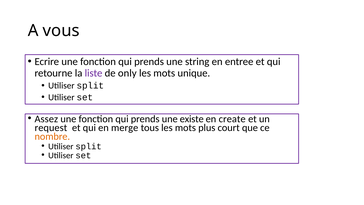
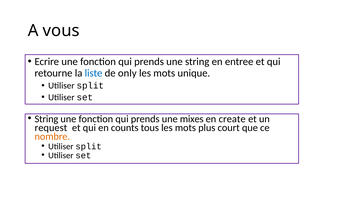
liste colour: purple -> blue (94, 73)
Assez: Assez -> String (46, 119)
existe: existe -> mixes (192, 119)
merge: merge -> counts (125, 128)
